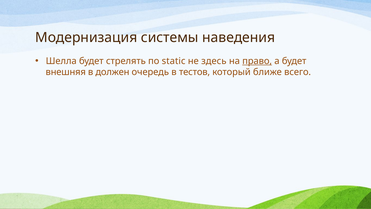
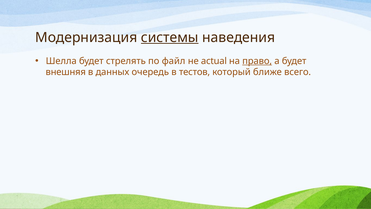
системы underline: none -> present (170, 37)
static: static -> файл (174, 61)
здесь: здесь -> actual (214, 61)
должен: должен -> данных (112, 72)
